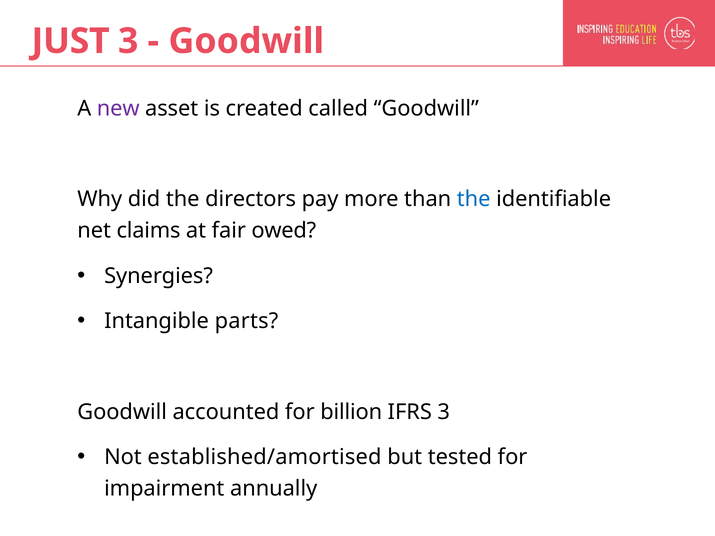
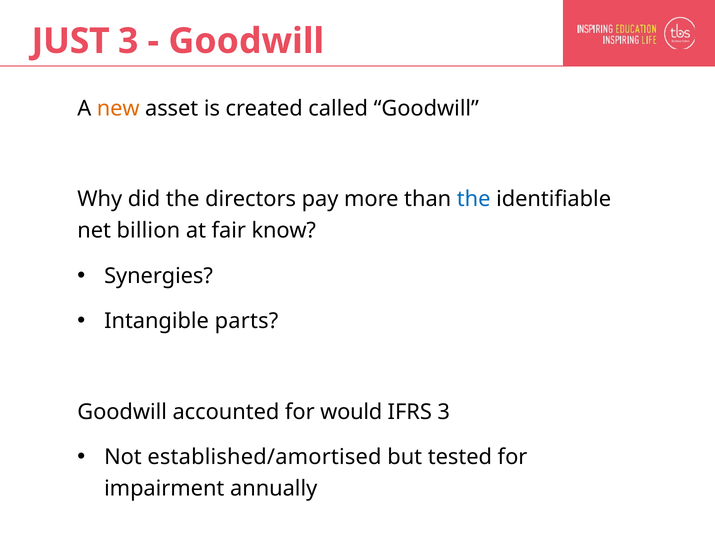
new colour: purple -> orange (118, 109)
claims: claims -> billion (148, 231)
owed: owed -> know (284, 231)
billion: billion -> would (351, 412)
